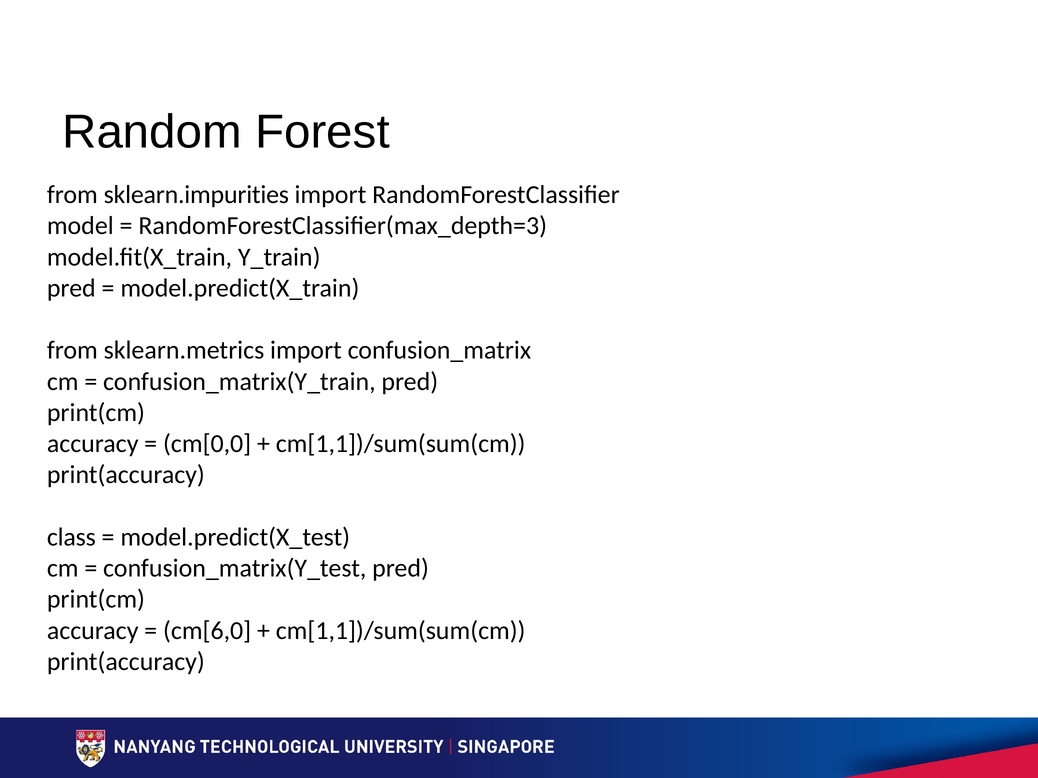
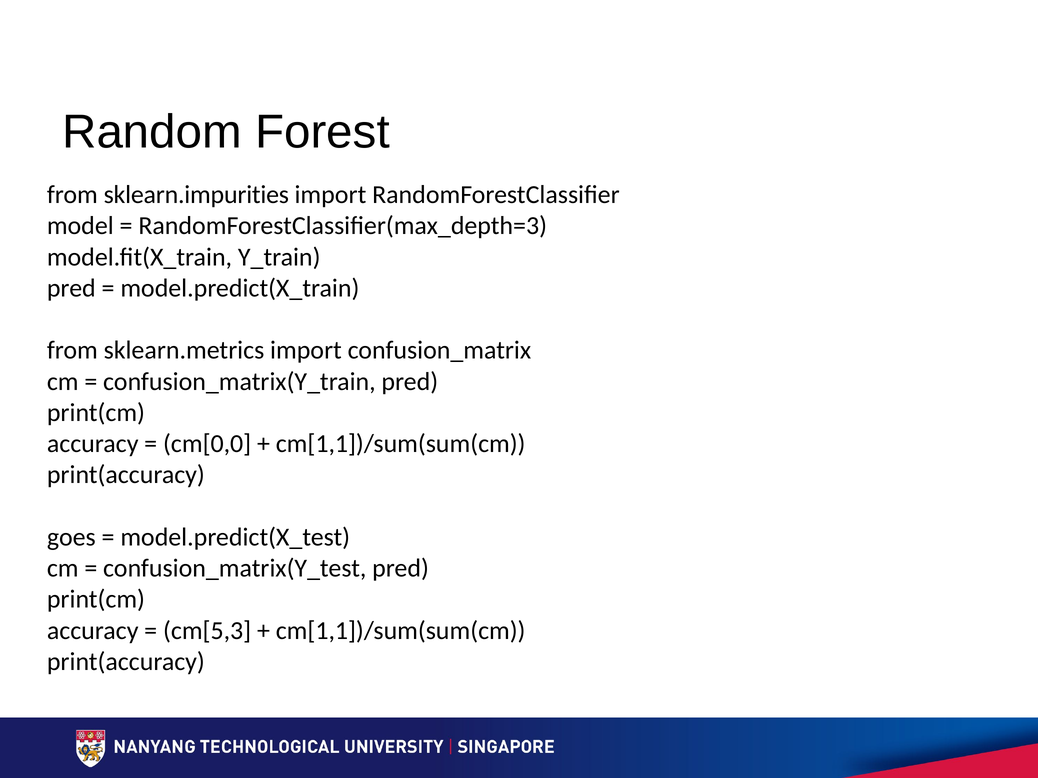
class: class -> goes (71, 537)
cm[6,0: cm[6,0 -> cm[5,3 (207, 631)
